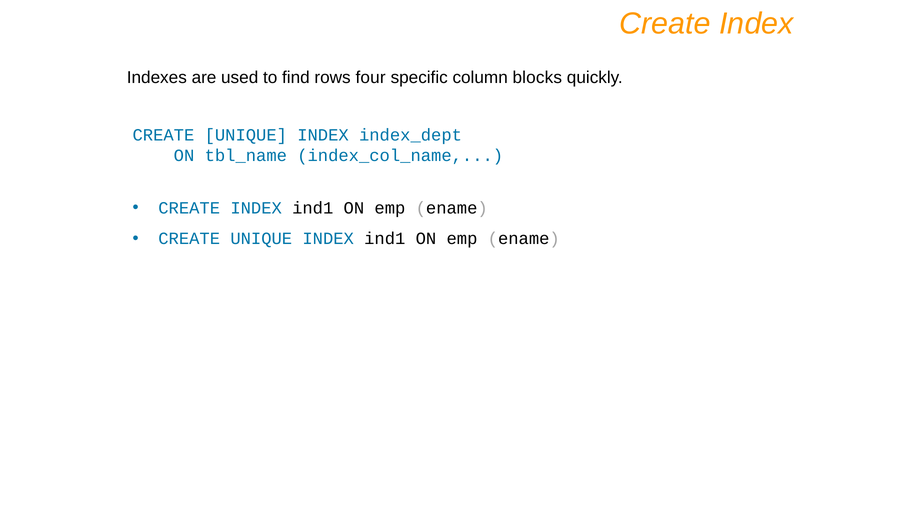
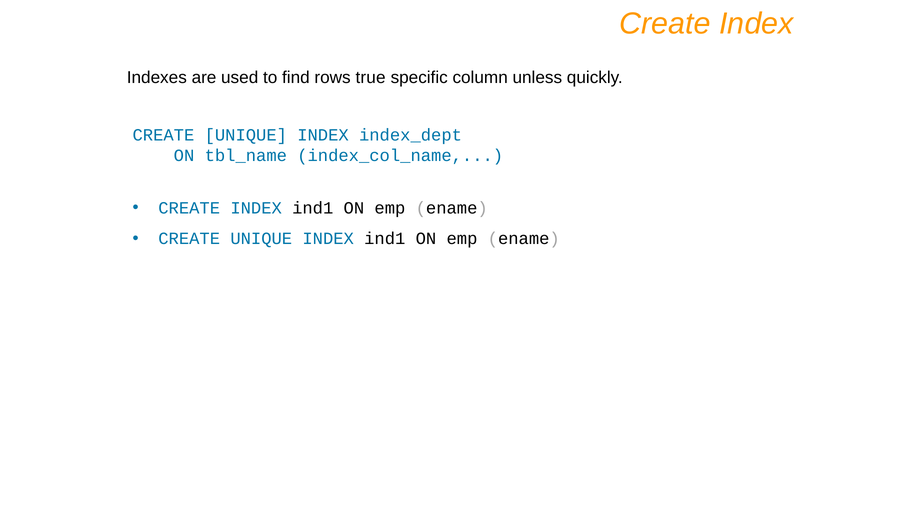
four: four -> true (371, 78)
blocks: blocks -> unless (537, 78)
